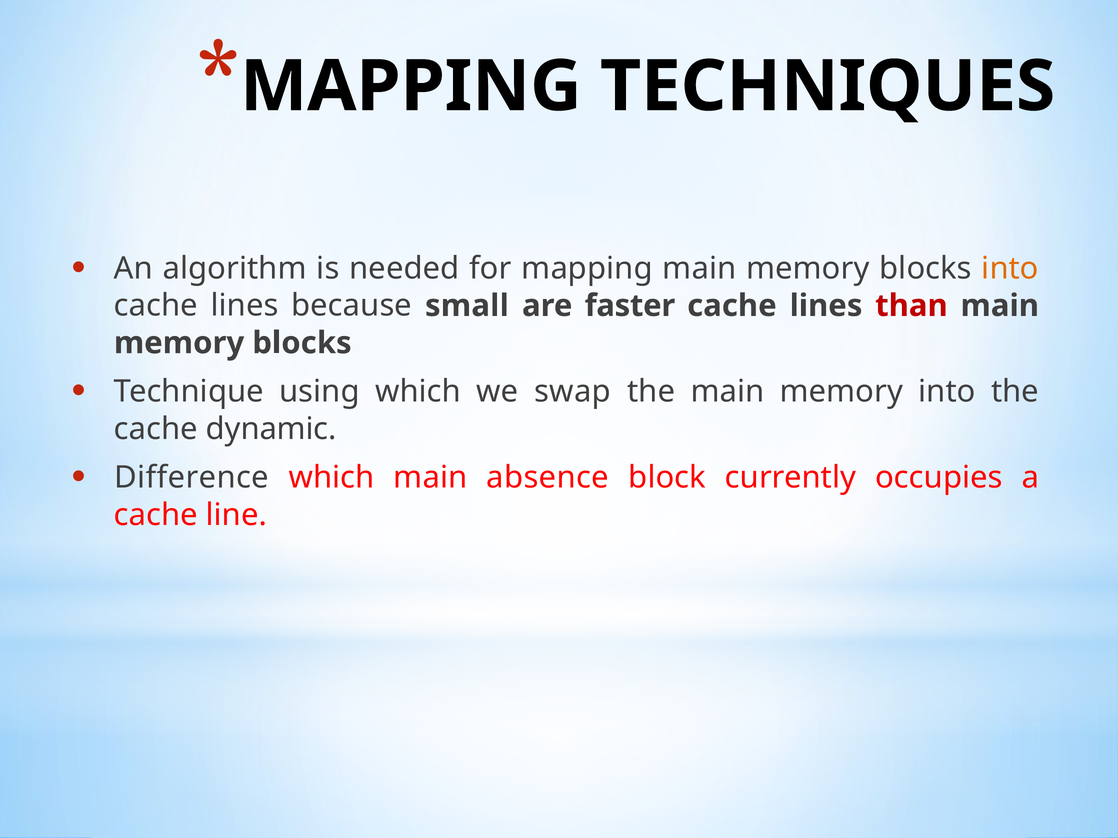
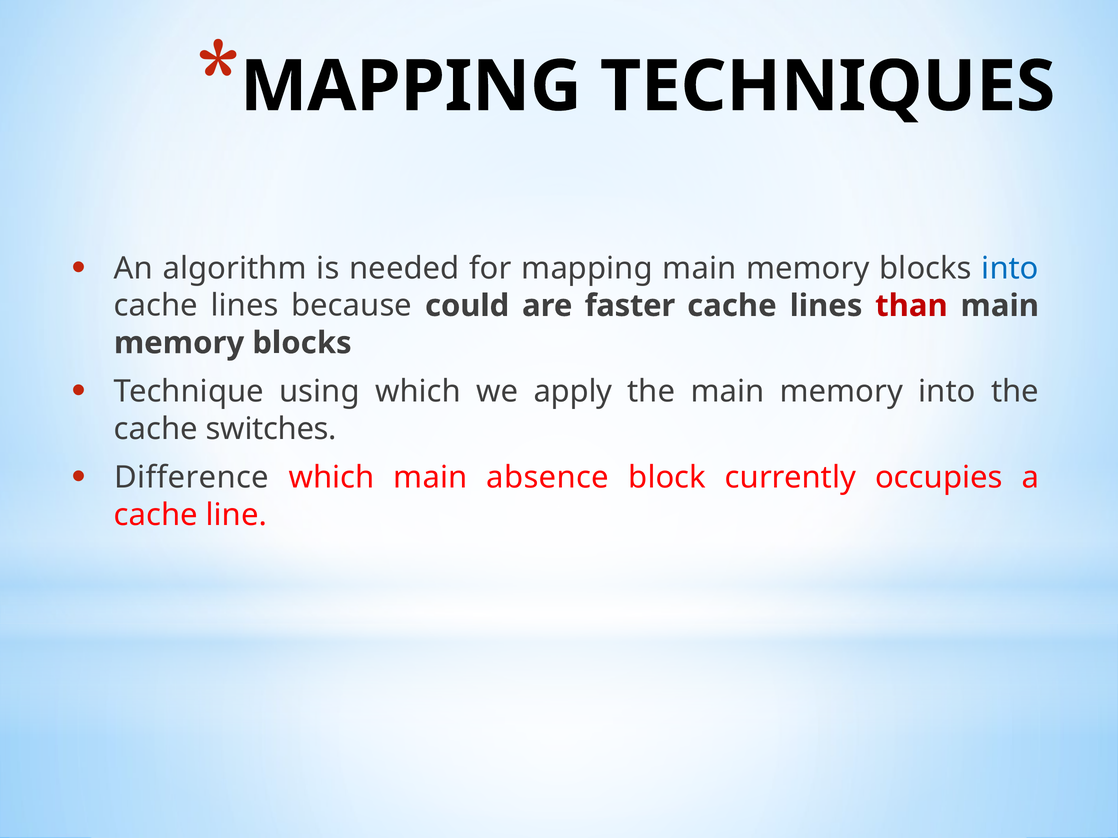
into colour: orange -> blue (1010, 269)
small: small -> could (467, 306)
swap: swap -> apply (573, 392)
dynamic: dynamic -> switches (271, 429)
